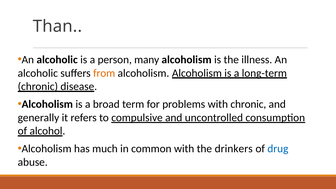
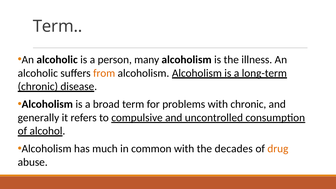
Than: Than -> Term (58, 26)
drinkers: drinkers -> decades (234, 149)
drug colour: blue -> orange (278, 149)
